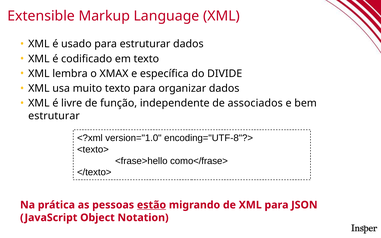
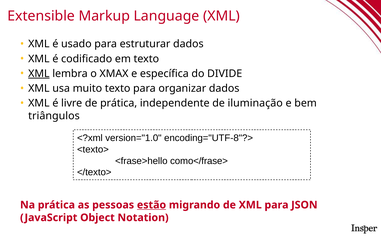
XML underline: none -> present (39, 74)
de função: função -> prática (119, 103)
associados: associados -> iluminação (255, 103)
estruturar: estruturar -> triângulos (54, 116)
